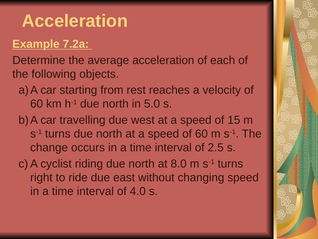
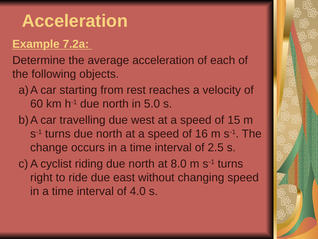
speed of 60: 60 -> 16 (201, 134)
